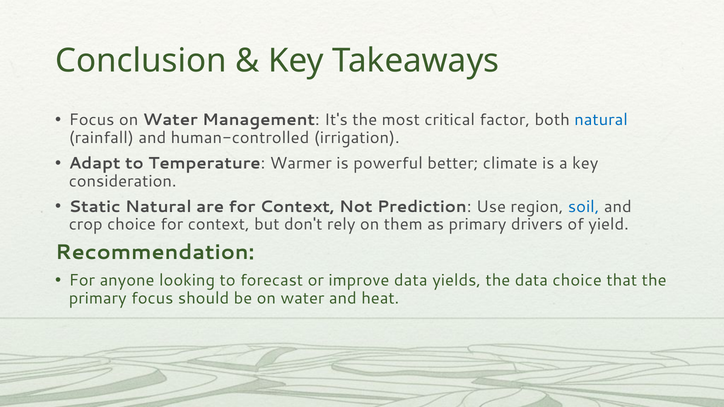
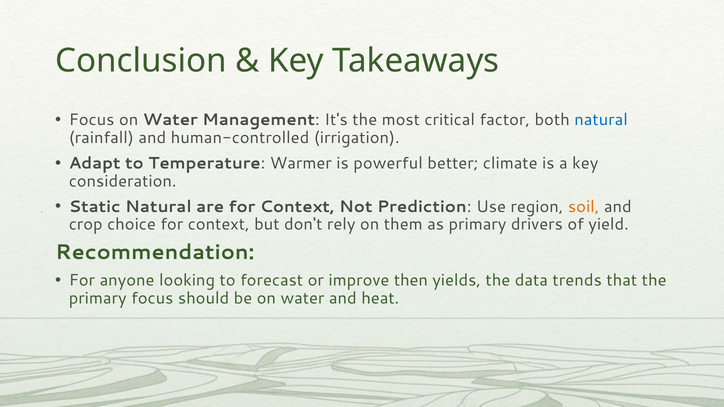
soil colour: blue -> orange (584, 207)
improve data: data -> then (411, 280)
data choice: choice -> trends (577, 280)
